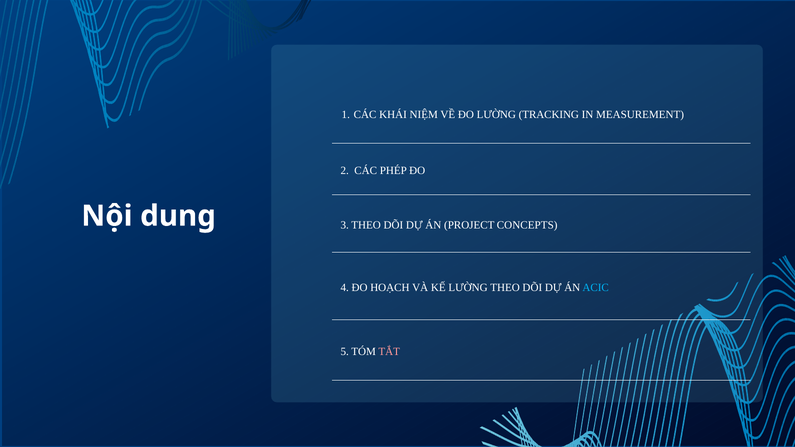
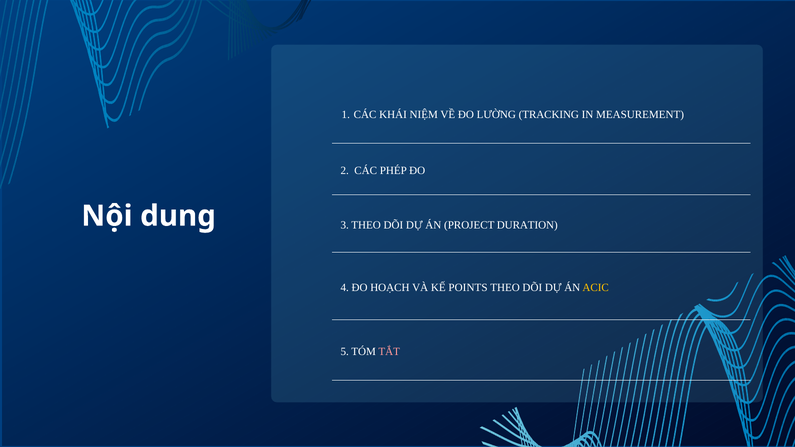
CONCEPTS: CONCEPTS -> DURATION (527, 225)
KẾ LƯỜNG: LƯỜNG -> POINTS (468, 288)
ACIC colour: light blue -> yellow (596, 288)
